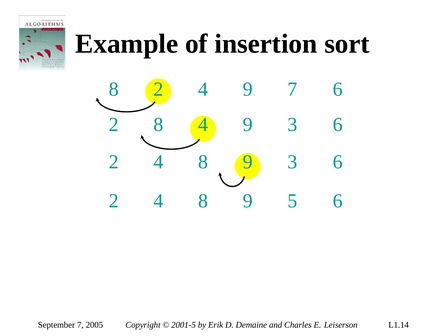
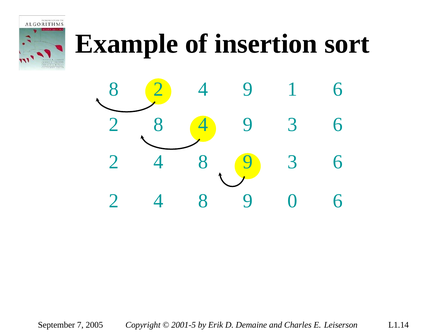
9 7: 7 -> 1 (293, 89)
5: 5 -> 0 (293, 200)
